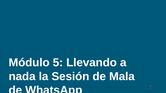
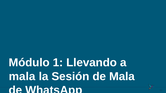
5: 5 -> 1 (58, 63)
nada: nada -> mala (22, 77)
